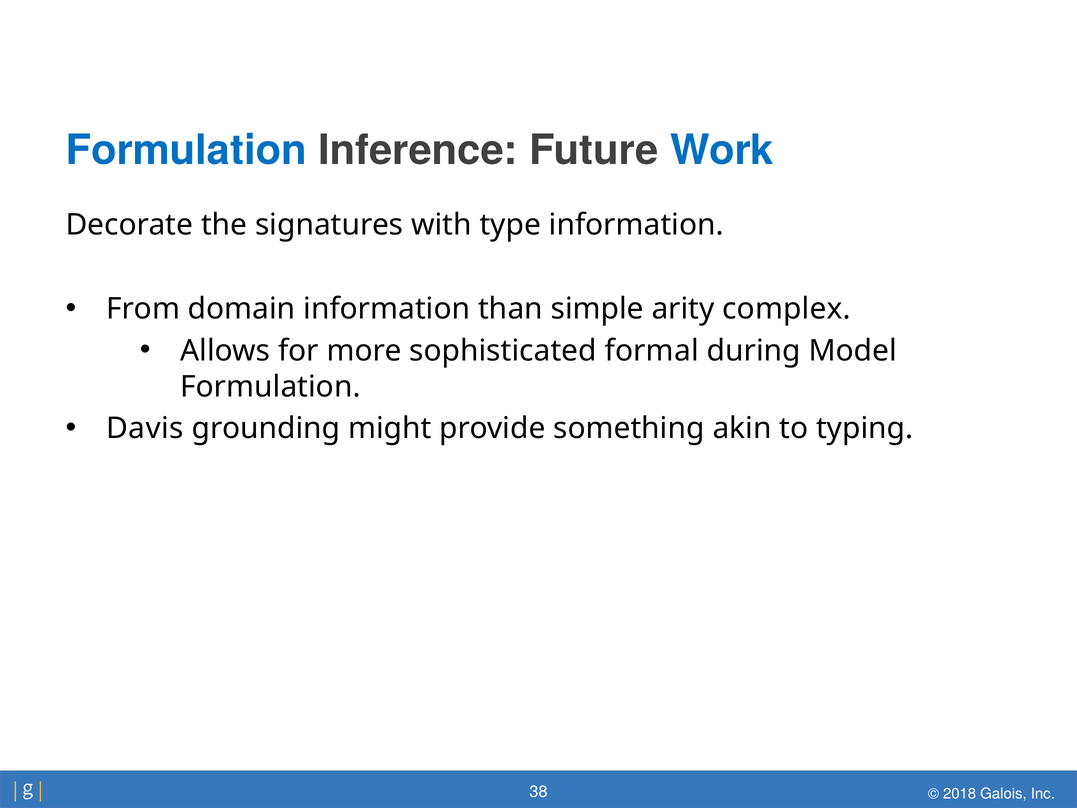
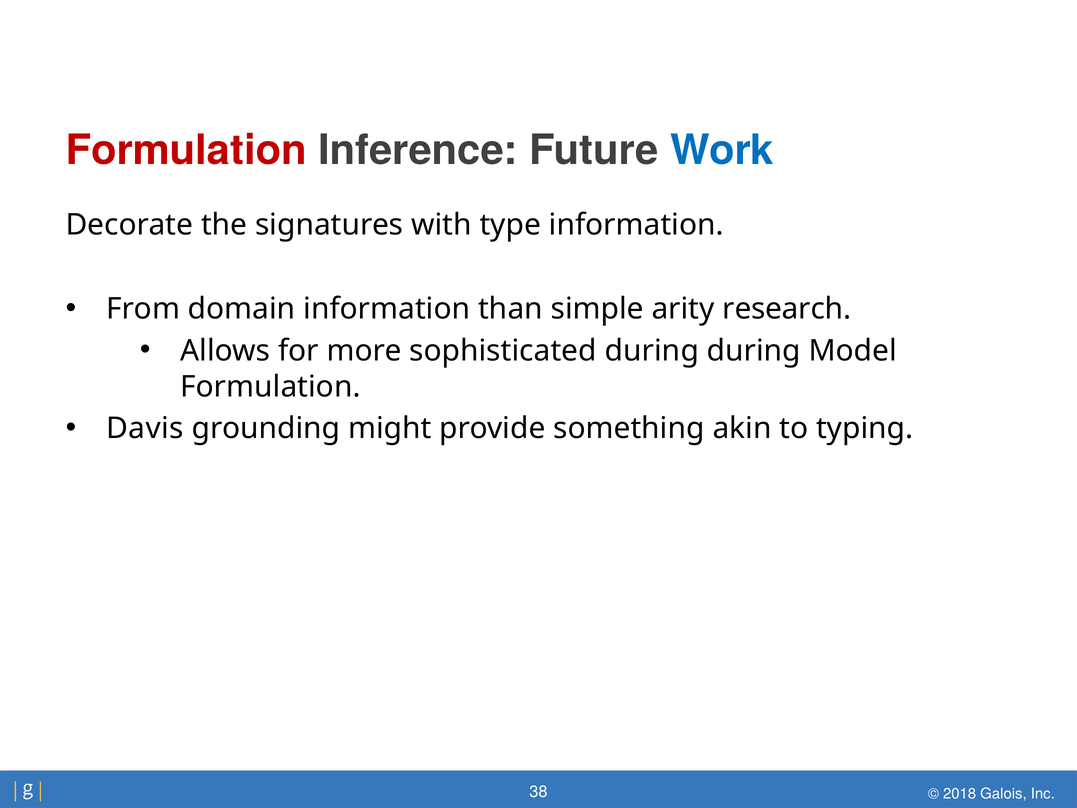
Formulation colour: blue -> red (186, 151)
complex: complex -> research (787, 309)
sophisticated formal: formal -> during (652, 351)
